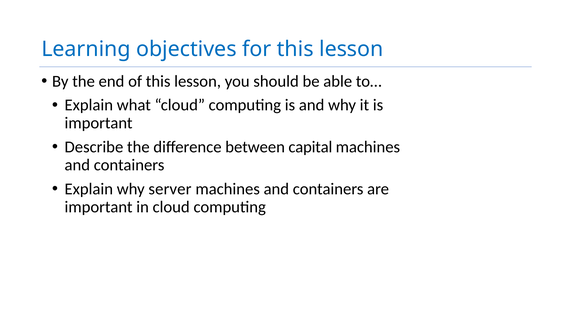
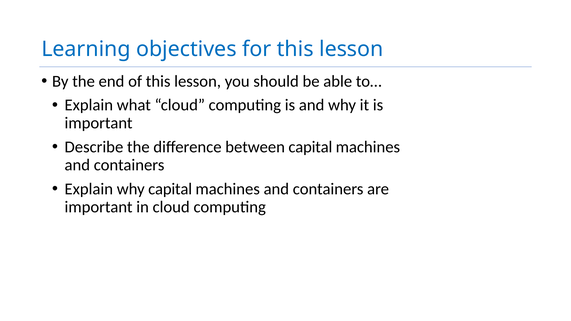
why server: server -> capital (170, 189)
